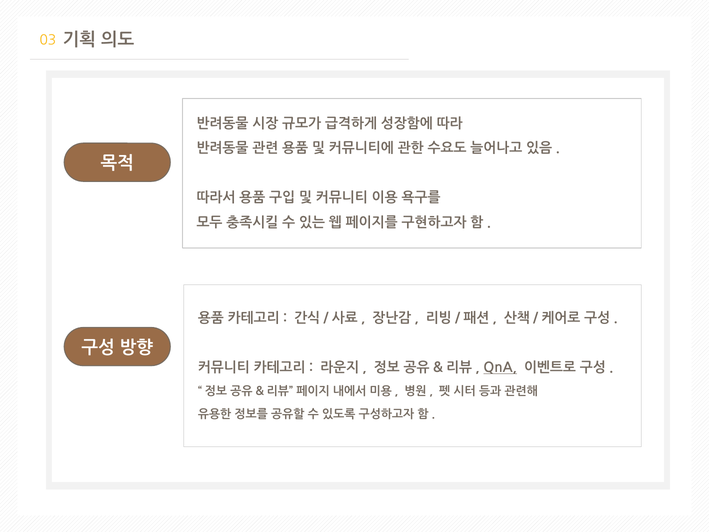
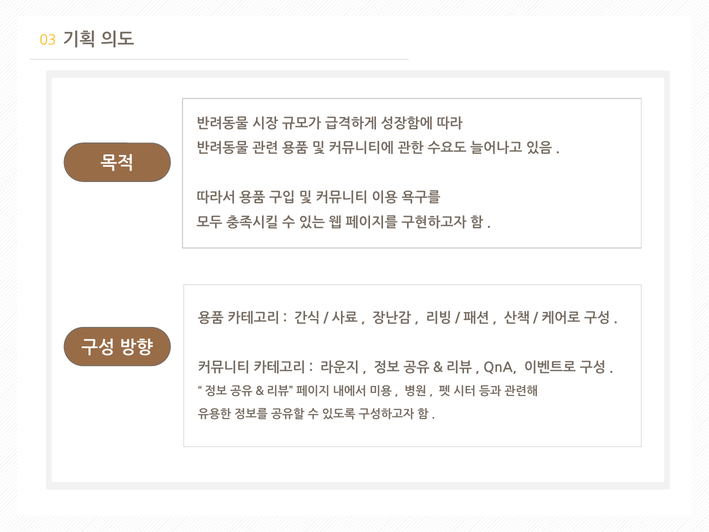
QnA underline: present -> none (500, 368)
